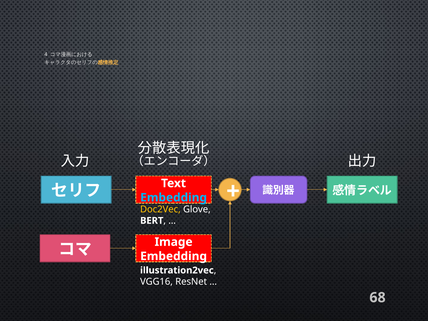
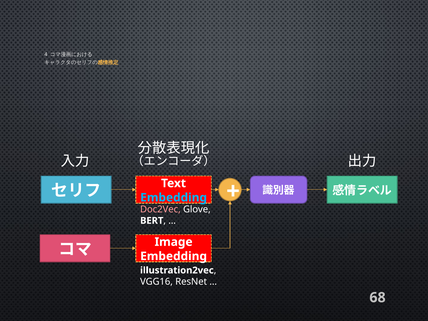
Doc2Vec colour: yellow -> pink (160, 209)
